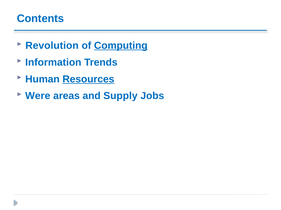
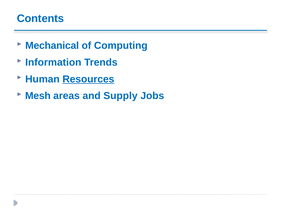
Revolution: Revolution -> Mechanical (52, 46)
Computing underline: present -> none (121, 46)
Were: Were -> Mesh (38, 96)
